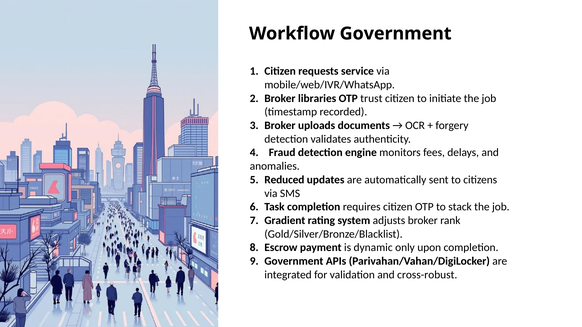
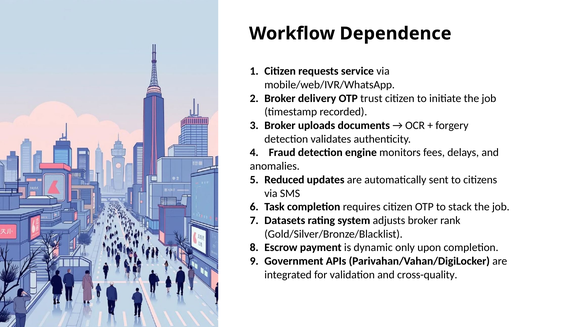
Workflow Government: Government -> Dependence (396, 34)
libraries: libraries -> delivery (317, 98)
Gradient: Gradient -> Datasets (285, 221)
cross-robust: cross-robust -> cross-quality (427, 275)
